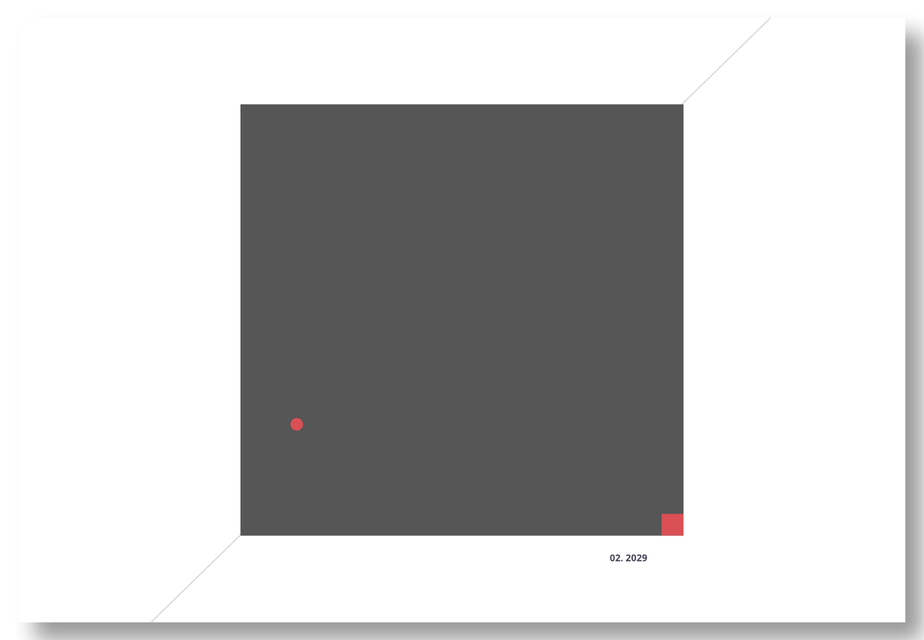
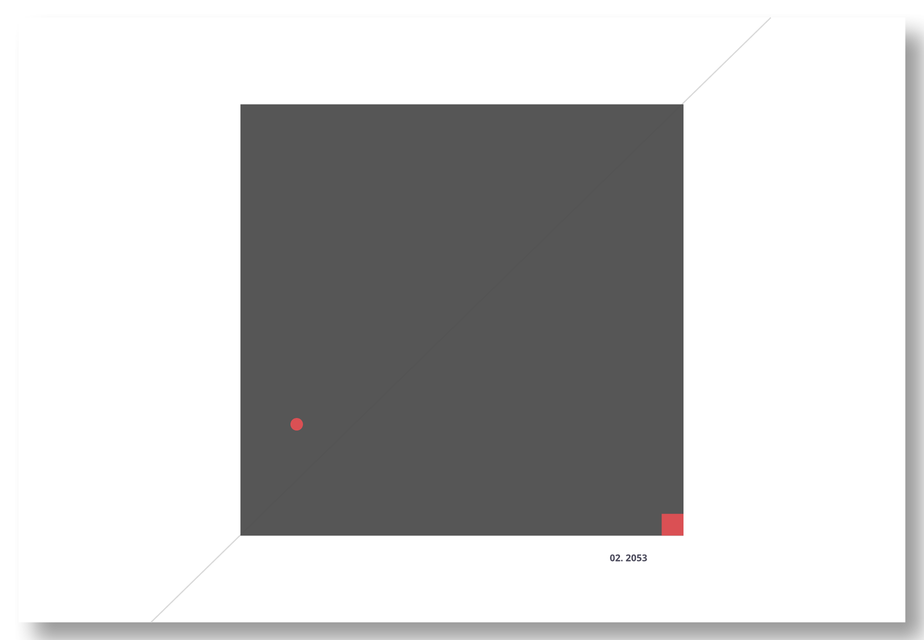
2029: 2029 -> 2053 (636, 558)
